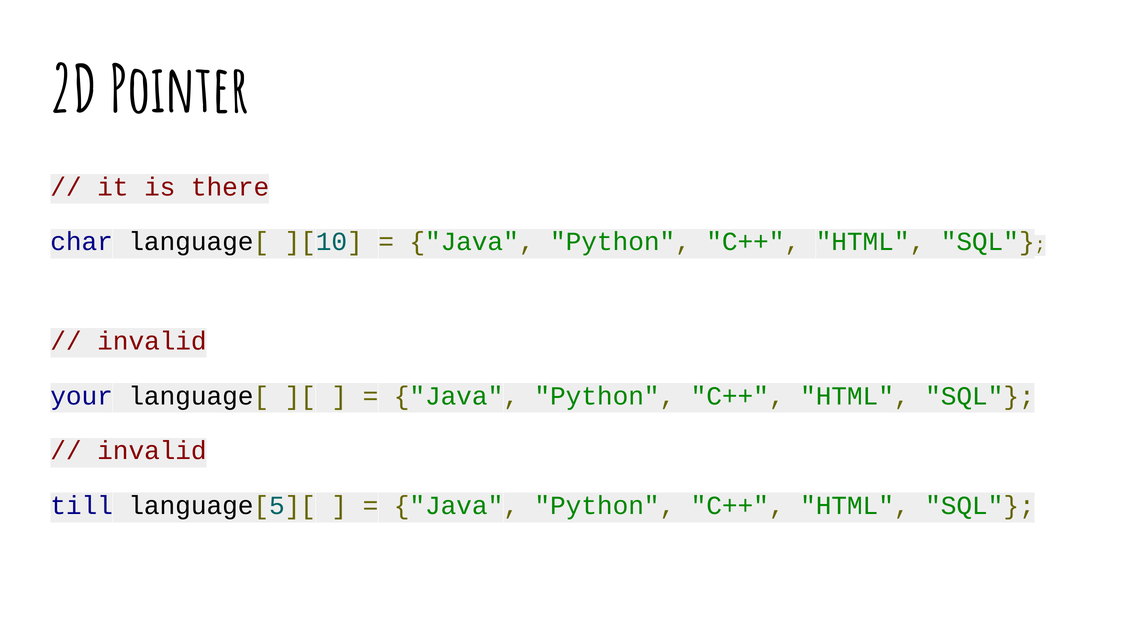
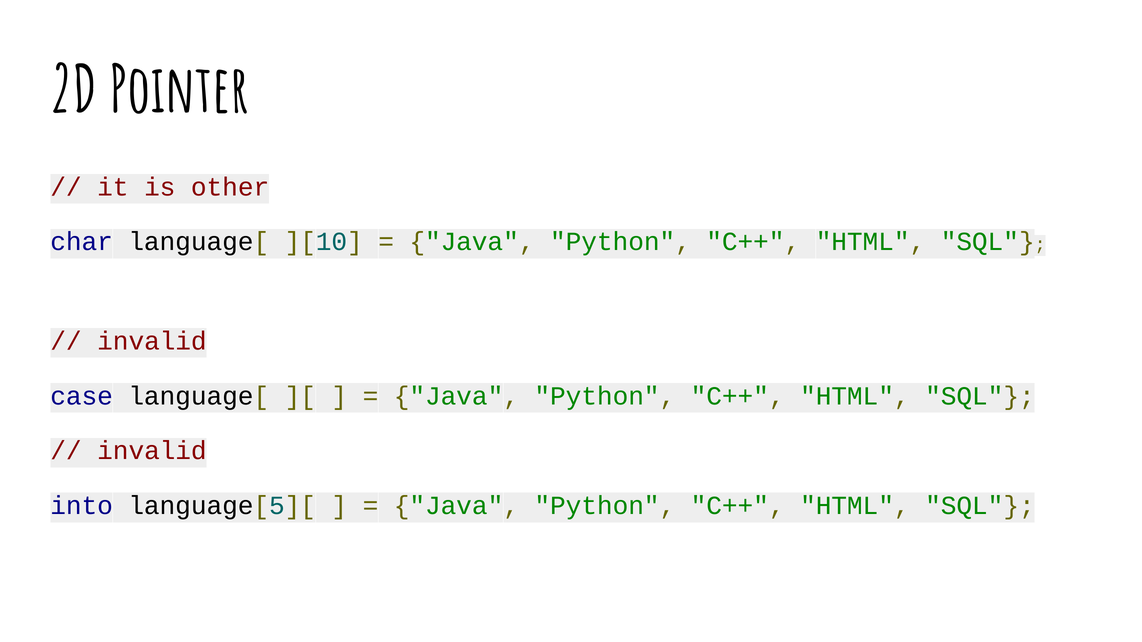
there: there -> other (230, 187)
your: your -> case (82, 396)
till: till -> into (82, 506)
